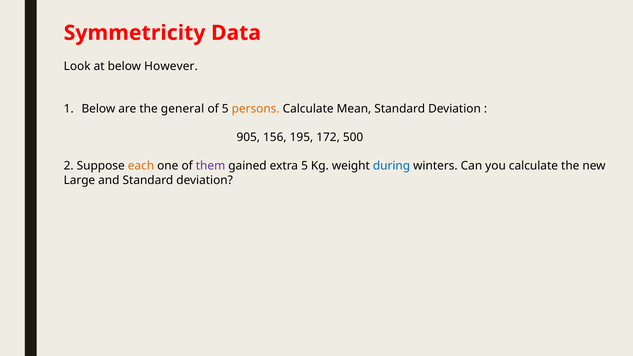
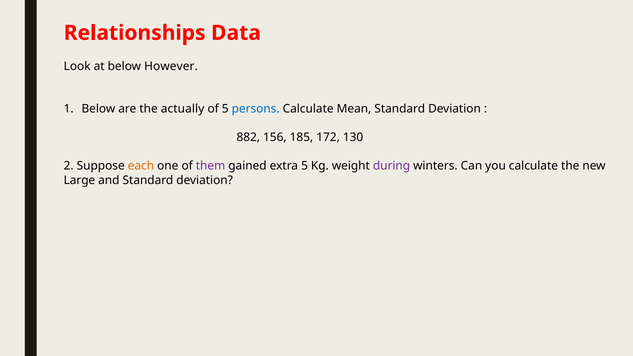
Symmetricity: Symmetricity -> Relationships (135, 33)
general: general -> actually (183, 109)
persons colour: orange -> blue (256, 109)
905: 905 -> 882 (248, 137)
195: 195 -> 185 (301, 137)
500: 500 -> 130 (353, 137)
during colour: blue -> purple (392, 166)
